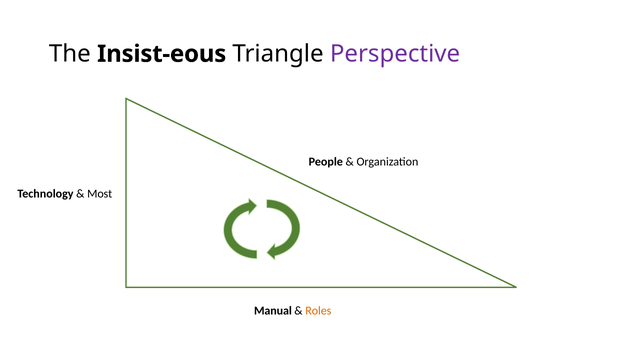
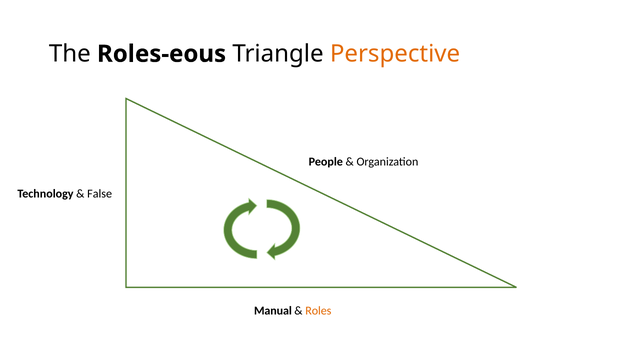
Insist-eous: Insist-eous -> Roles-eous (162, 54)
Perspective colour: purple -> orange (395, 54)
Most: Most -> False (100, 194)
